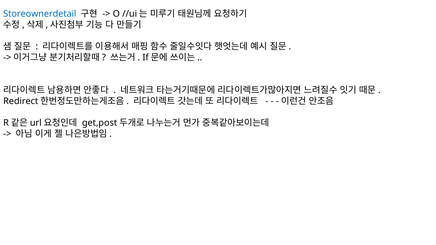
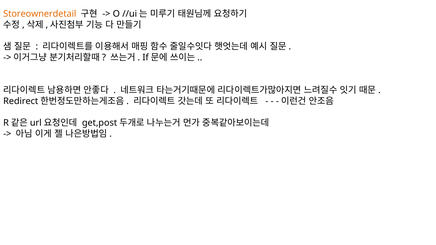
Storeownerdetail colour: blue -> orange (40, 14)
